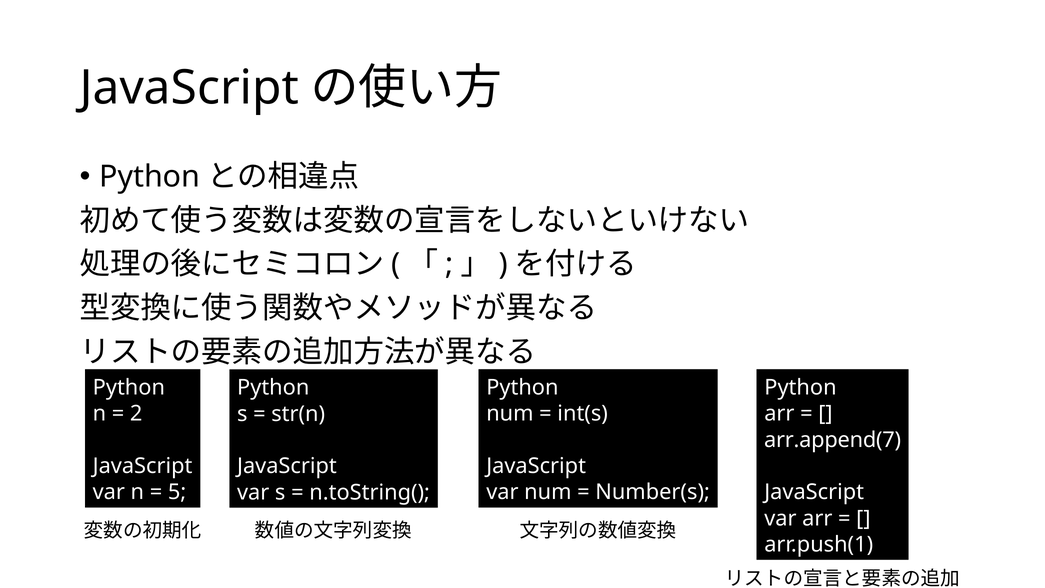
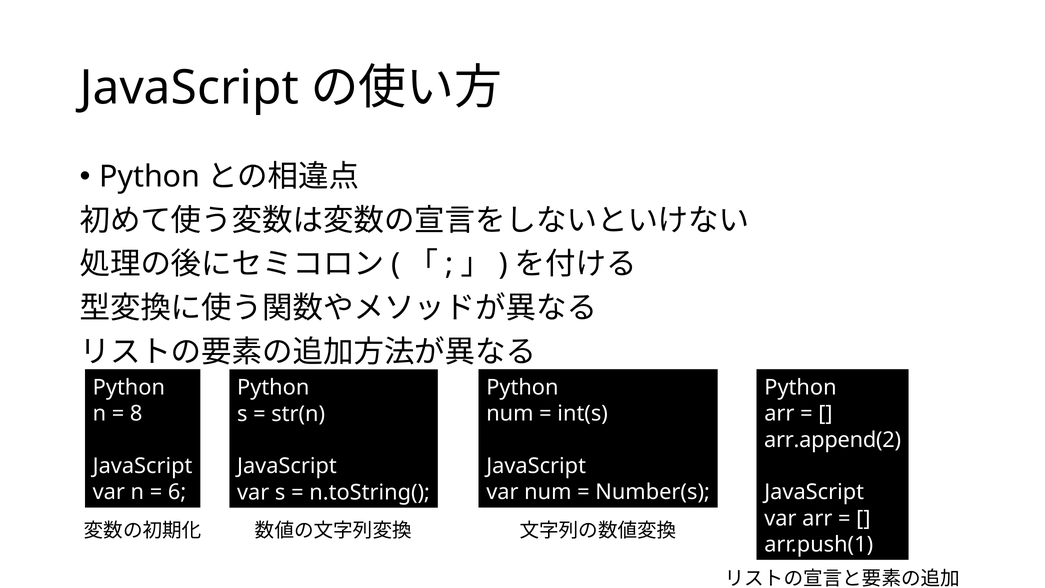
2: 2 -> 8 (136, 414)
arr.append(7: arr.append(7 -> arr.append(2 (833, 440)
5: 5 -> 6 (177, 492)
